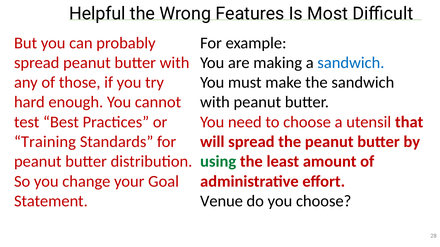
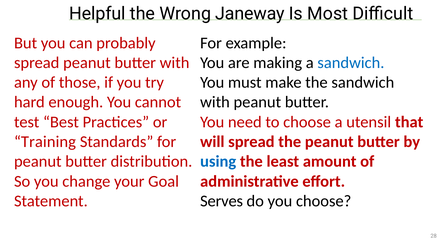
Features: Features -> Janeway (250, 14)
using colour: green -> blue (218, 162)
Venue: Venue -> Serves (222, 201)
